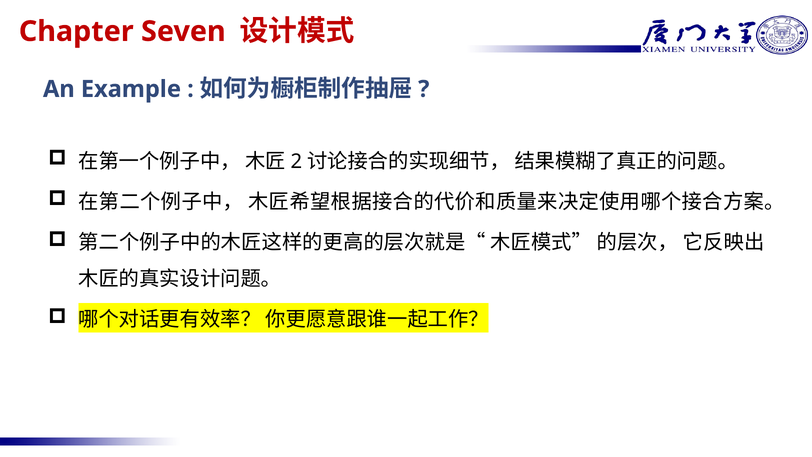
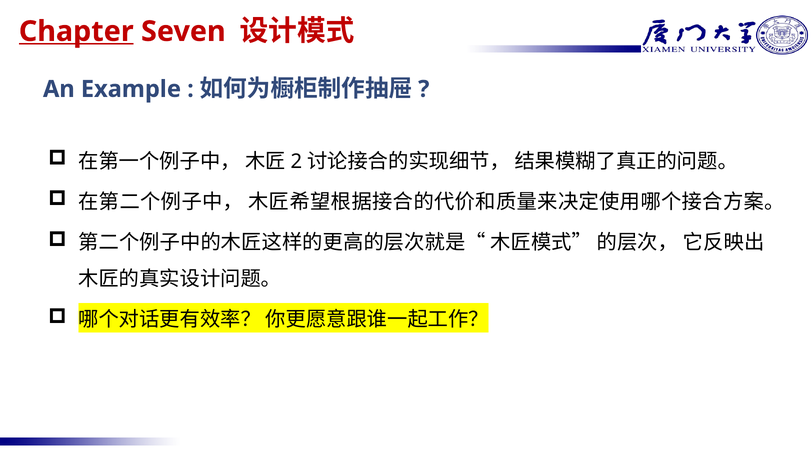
Chapter underline: none -> present (76, 31)
